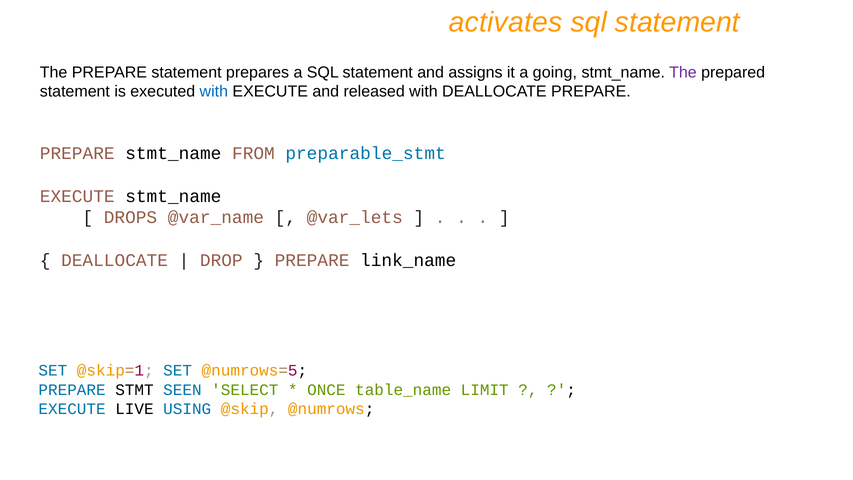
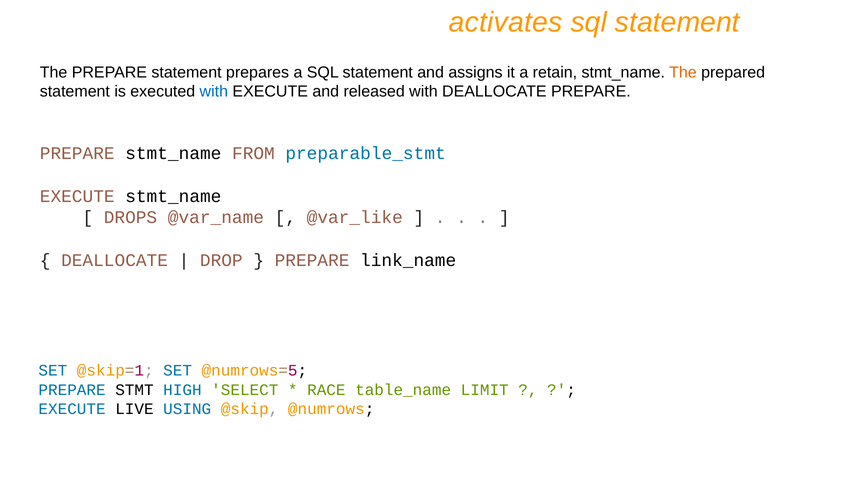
going: going -> retain (555, 72)
The colour: purple -> orange (683, 72)
@var_lets: @var_lets -> @var_like (355, 218)
SEEN: SEEN -> HIGH (182, 390)
ONCE: ONCE -> RACE (326, 390)
